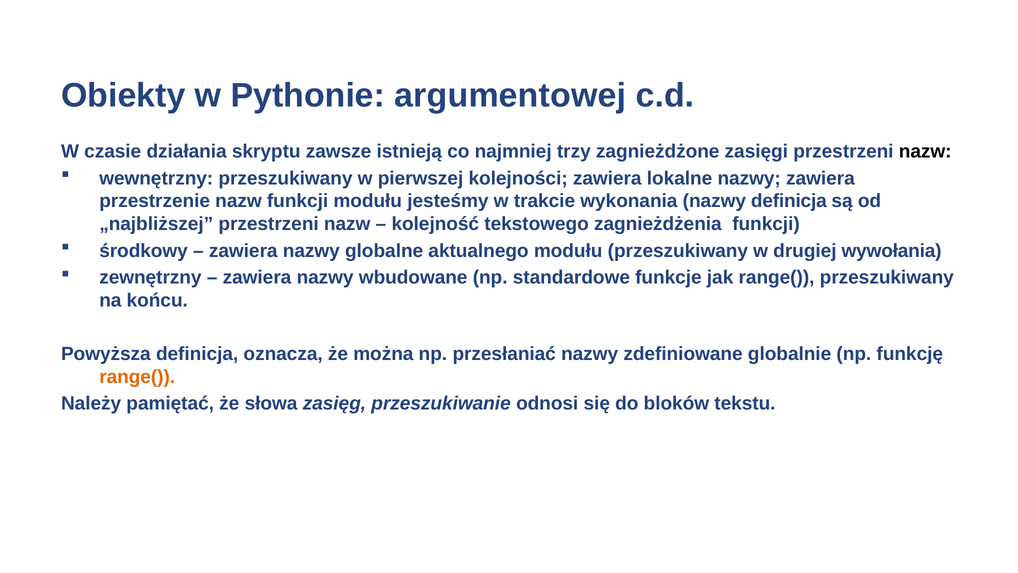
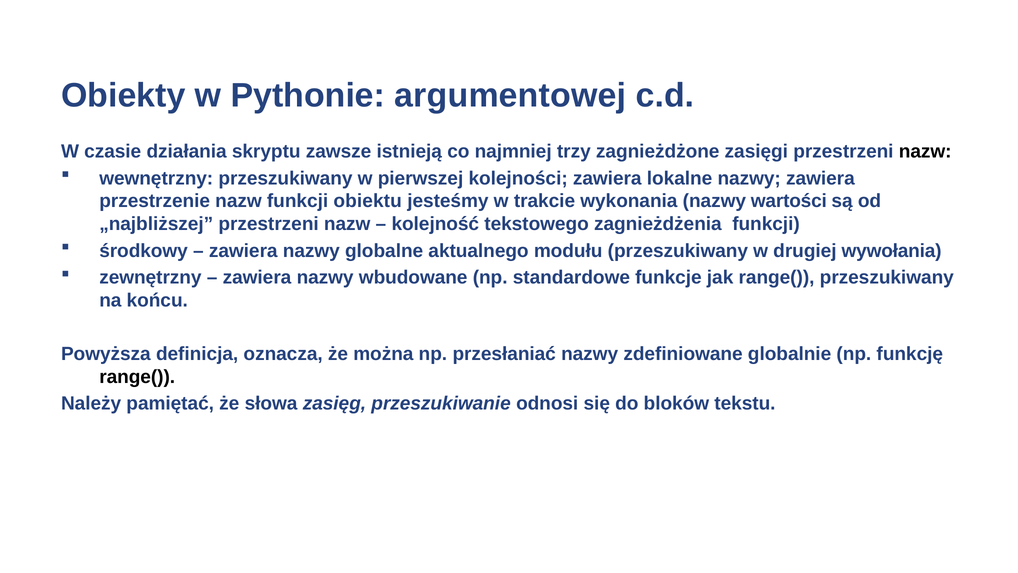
funkcji modułu: modułu -> obiektu (368, 201)
nazwy definicja: definicja -> wartości (789, 201)
range( colour: orange -> black (137, 376)
